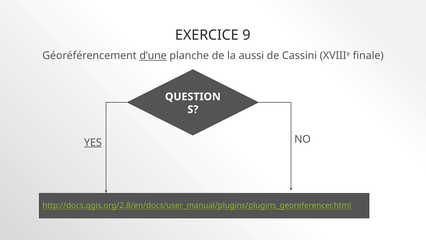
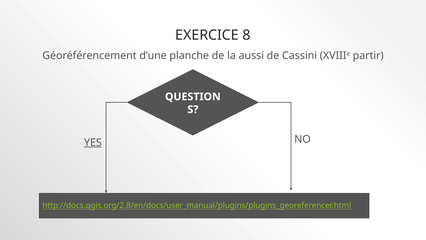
9: 9 -> 8 (247, 35)
d’une underline: present -> none (153, 56)
finale: finale -> partir (368, 56)
